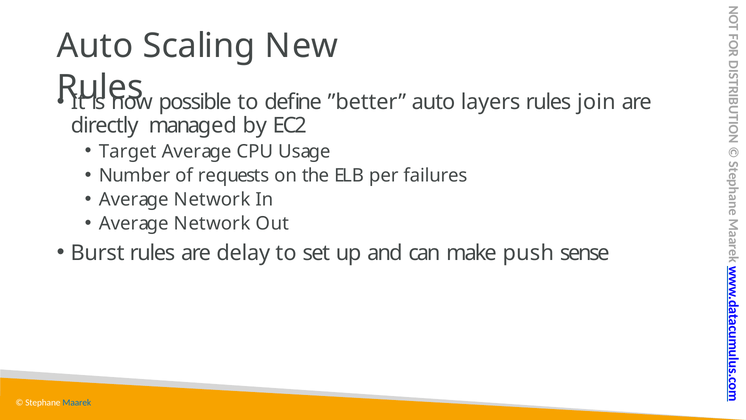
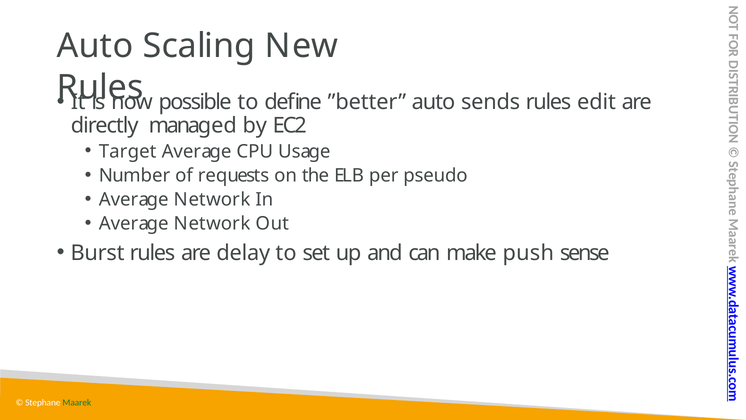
layers: layers -> sends (491, 102)
join: join -> edit (597, 102)
failures: failures -> pseudo (435, 175)
Maarek colour: blue -> green (77, 402)
